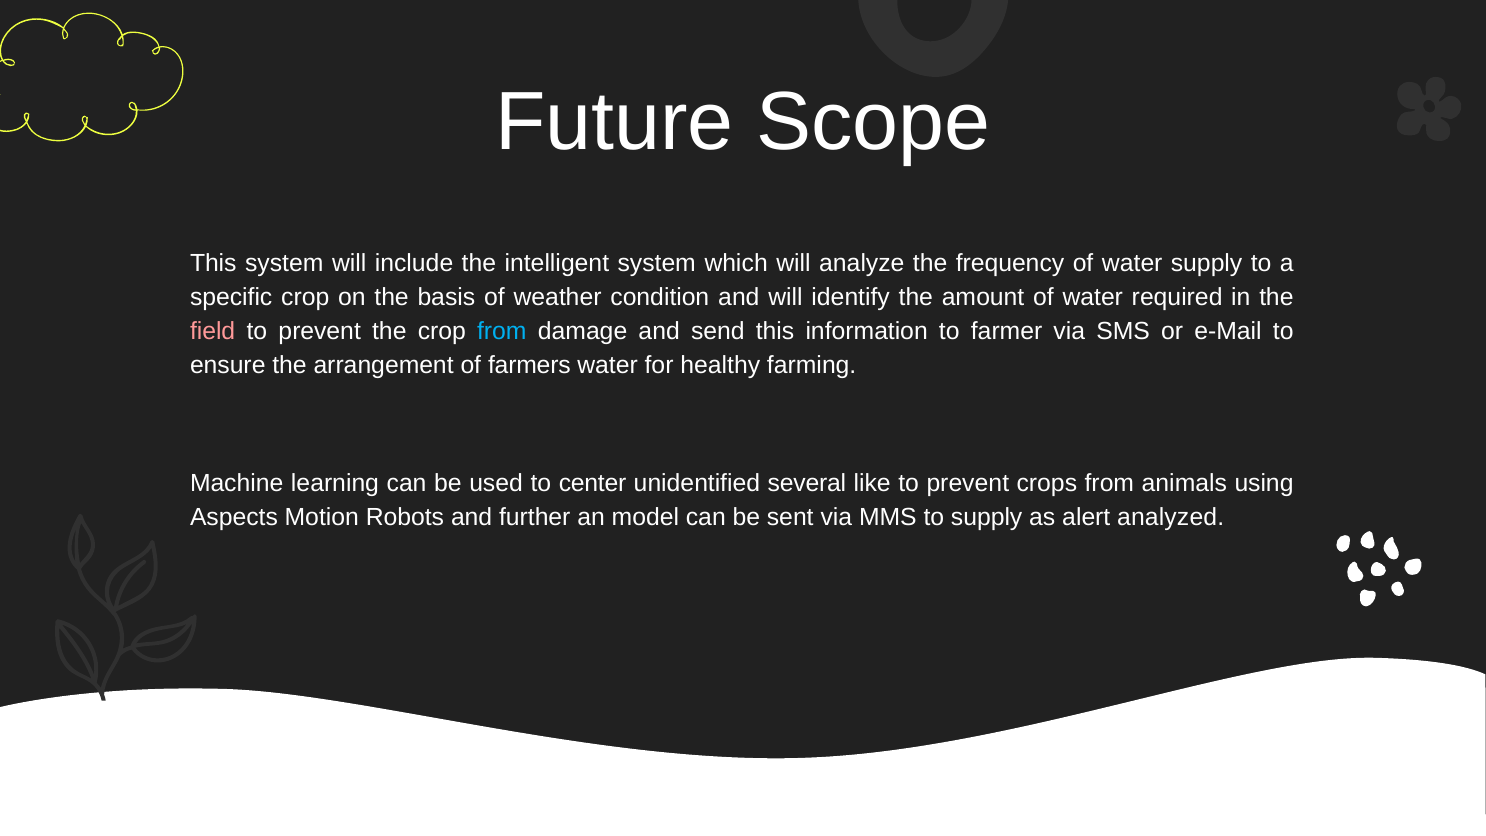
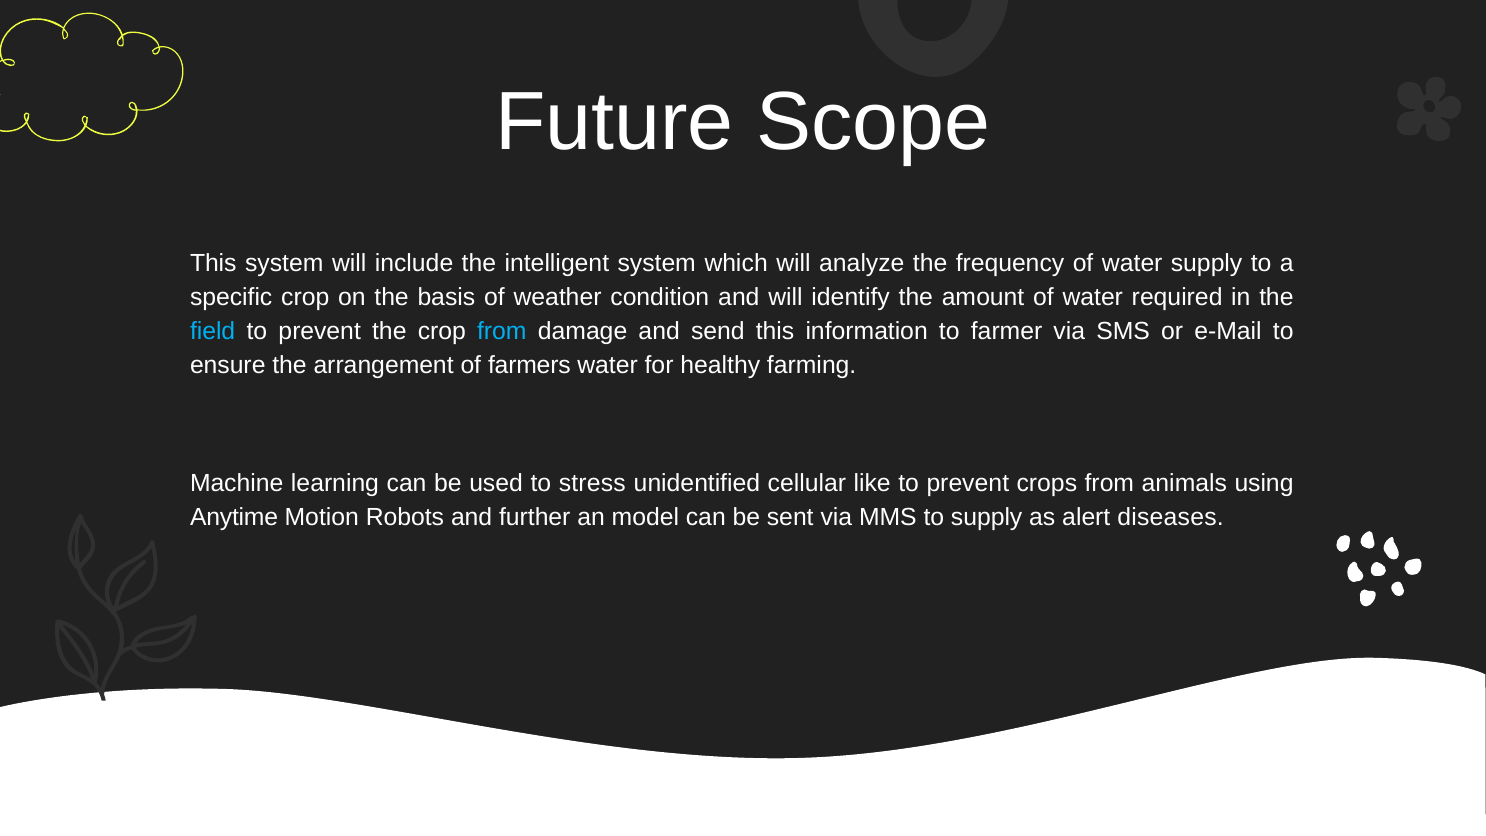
field colour: pink -> light blue (213, 331)
center: center -> stress (592, 483)
several: several -> cellular (807, 483)
Aspects: Aspects -> Anytime (234, 517)
analyzed: analyzed -> diseases (1171, 517)
